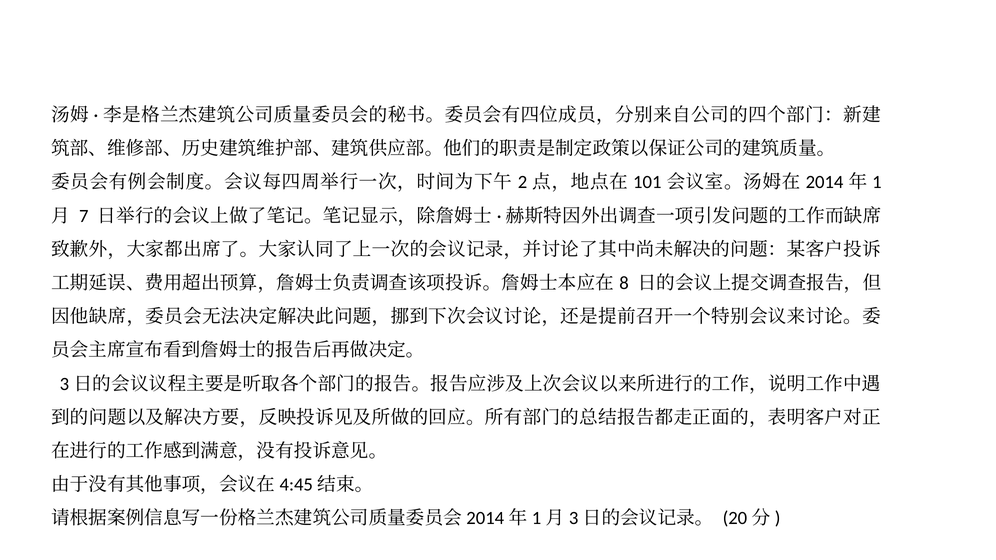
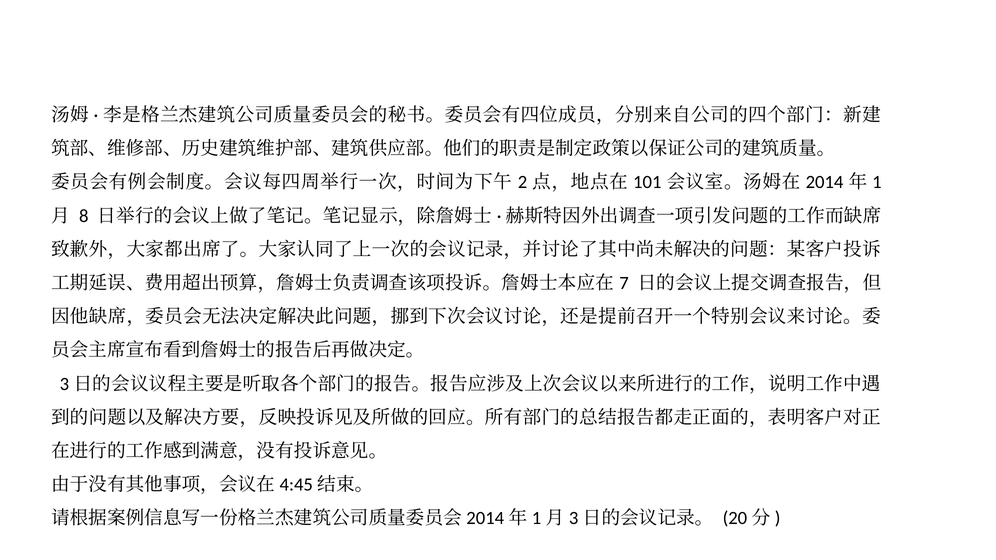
7: 7 -> 8 (84, 216)
8: 8 -> 7 (624, 283)
